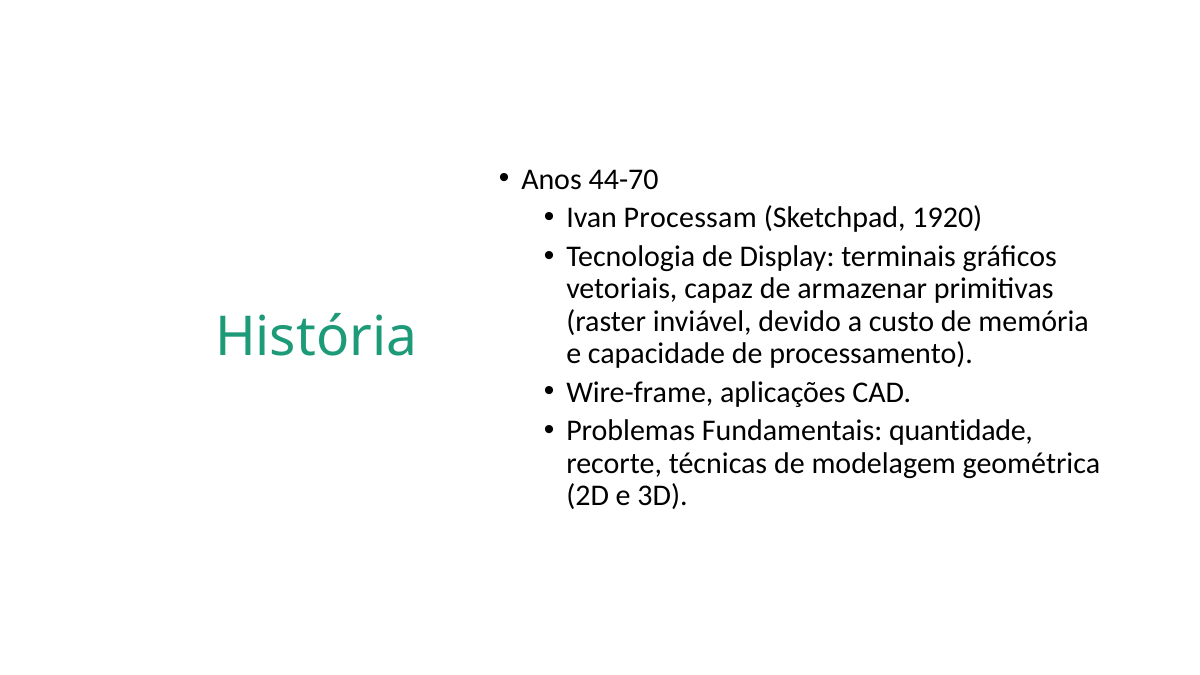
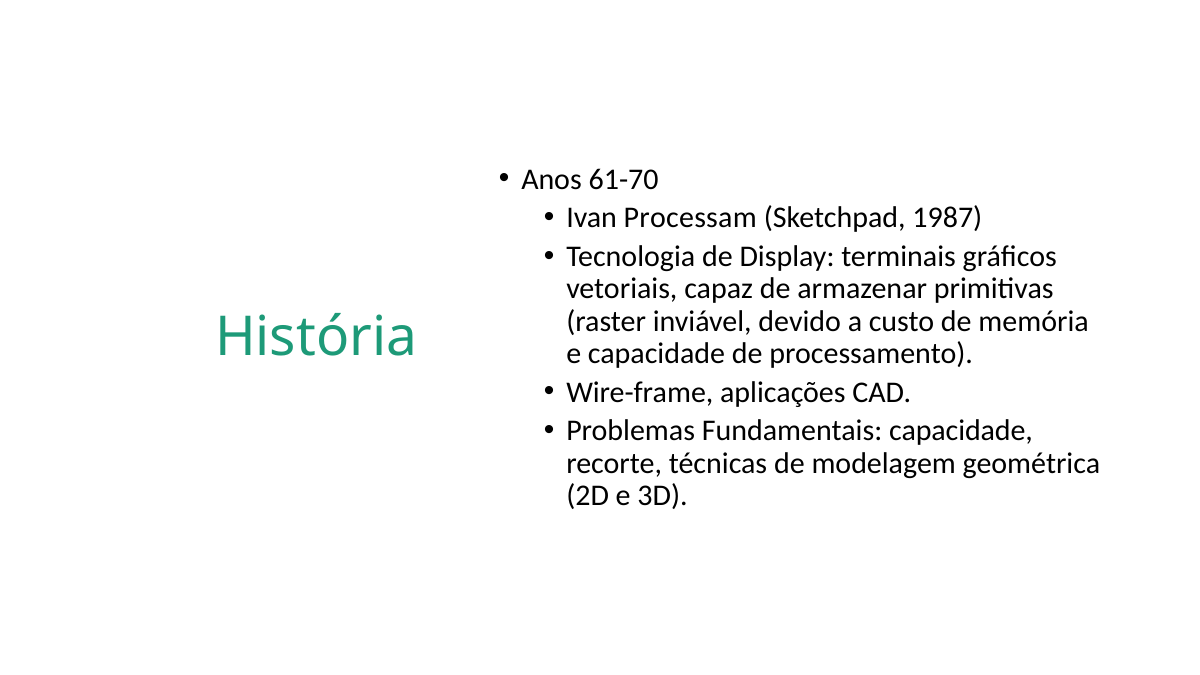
44-70: 44-70 -> 61-70 (624, 179)
1920: 1920 -> 1987 (947, 218)
Fundamentais quantidade: quantidade -> capacidade (961, 431)
